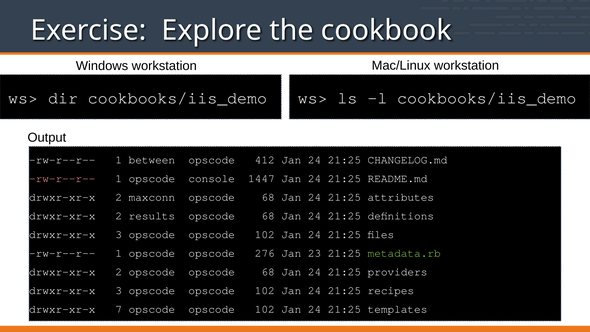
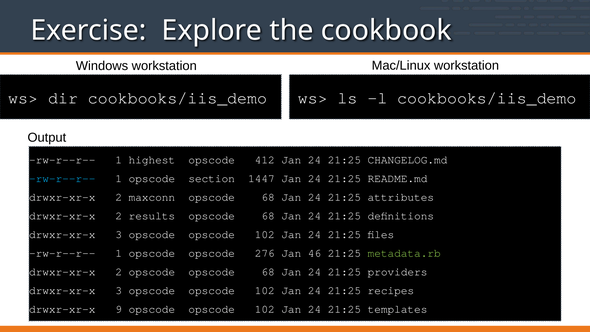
between: between -> highest (152, 160)
rw-r--r-- colour: pink -> light blue (62, 179)
console: console -> section (212, 179)
23: 23 -> 46 (315, 253)
7: 7 -> 9 (119, 309)
